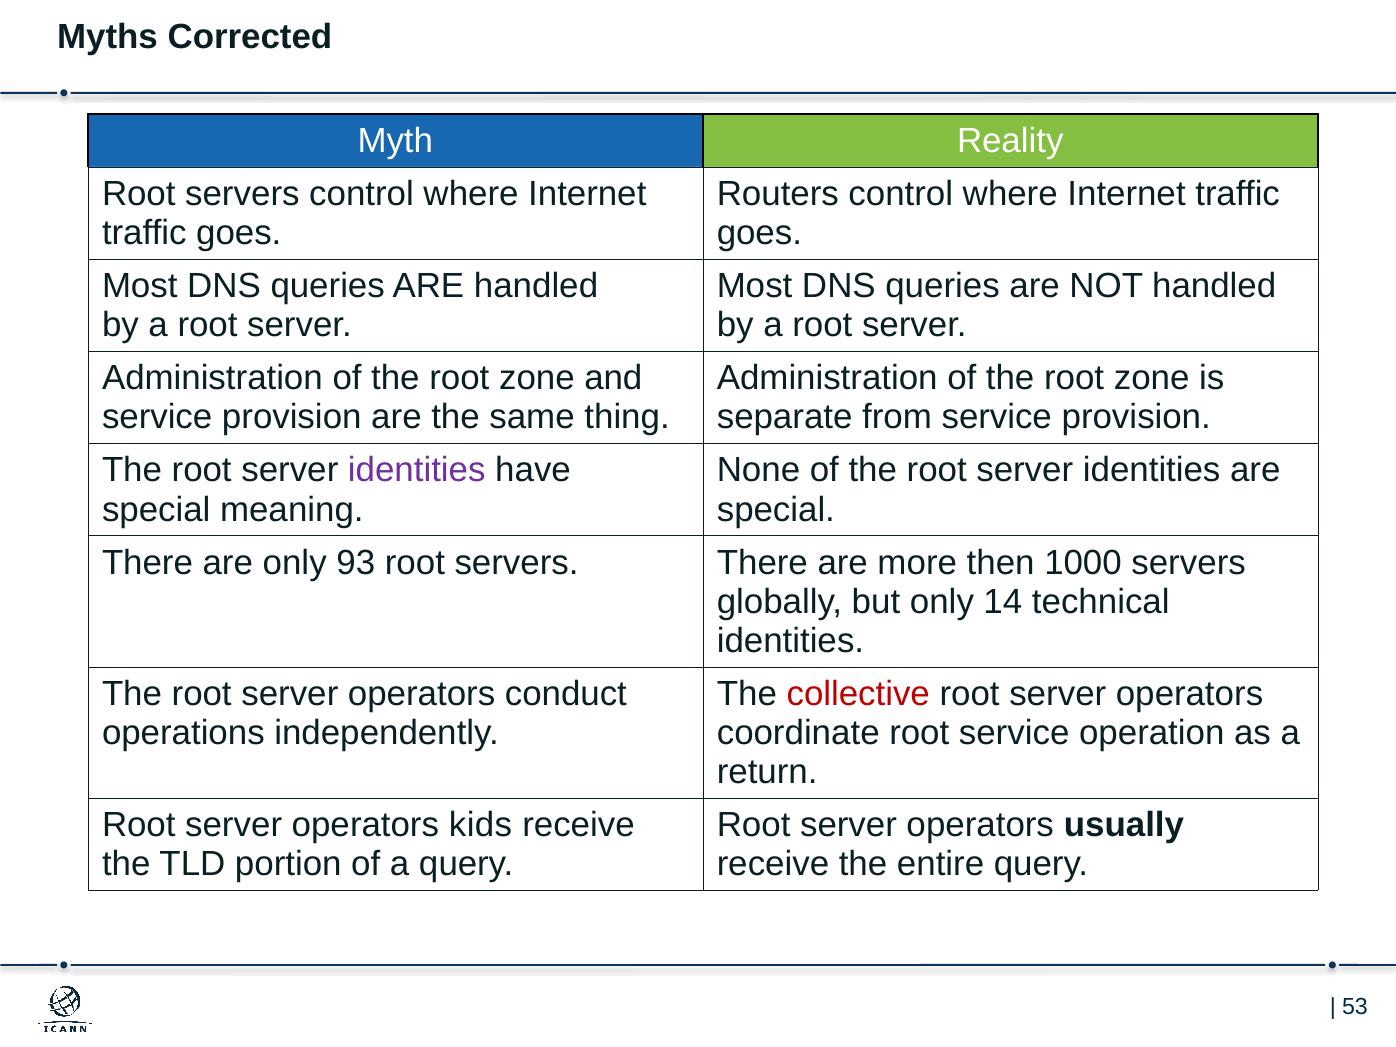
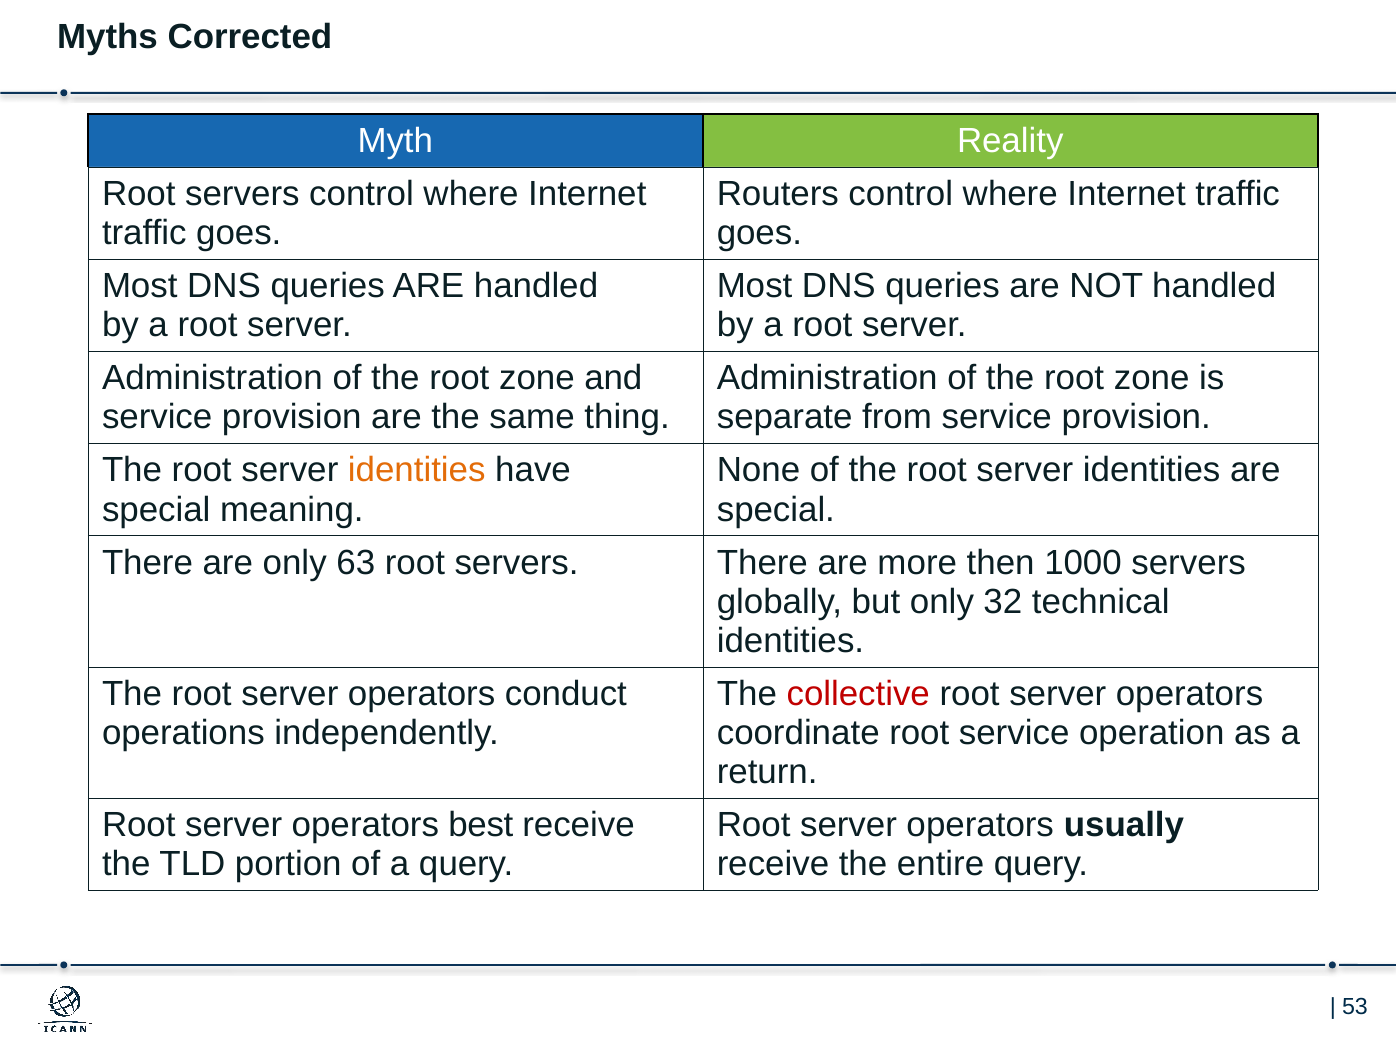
identities colour: purple -> orange (417, 470)
93: 93 -> 63 (356, 563)
14: 14 -> 32 (1003, 602)
kids: kids -> best (481, 825)
